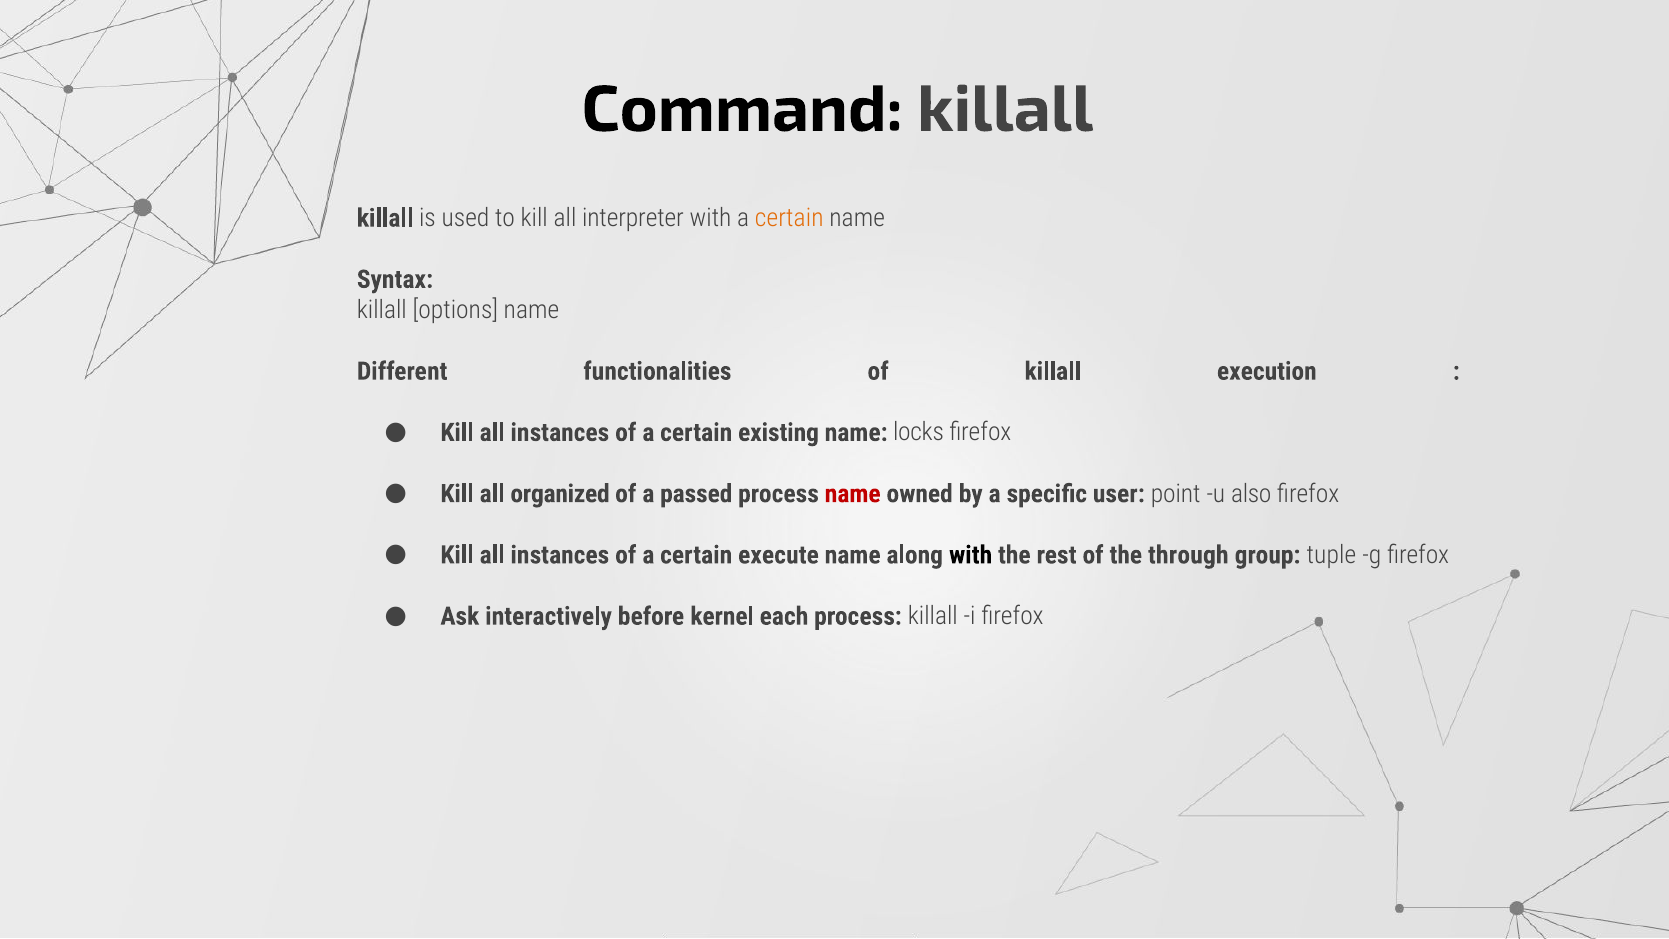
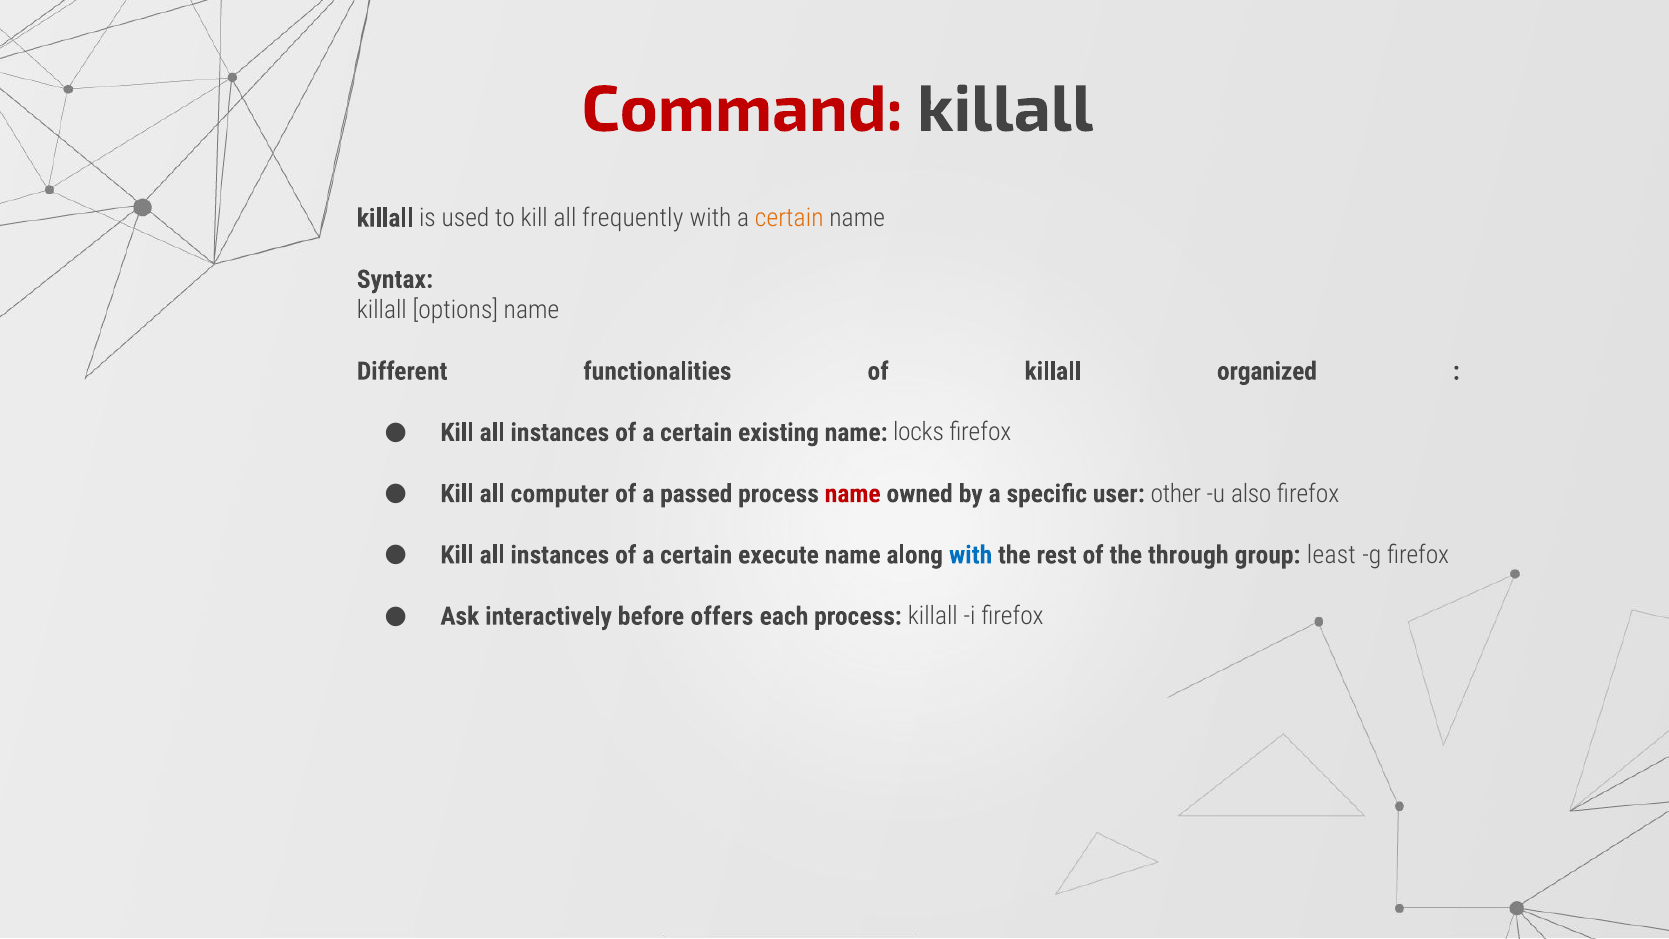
Command colour: black -> red (742, 109)
interpreter: interpreter -> frequently (633, 218)
execution: execution -> organized (1267, 371)
organized: organized -> computer (560, 494)
point: point -> other (1176, 494)
with colour: black -> blue (971, 555)
tuple: tuple -> least (1331, 555)
kernel: kernel -> offers (722, 616)
